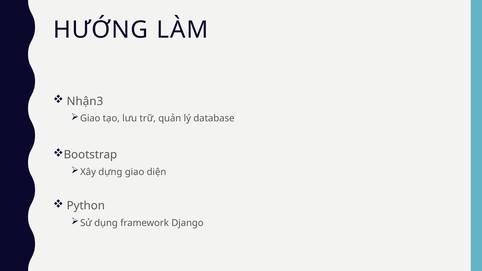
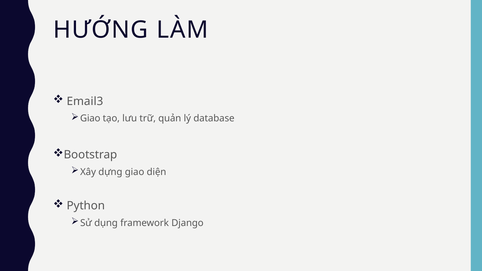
Nhận3: Nhận3 -> Email3 (85, 101)
